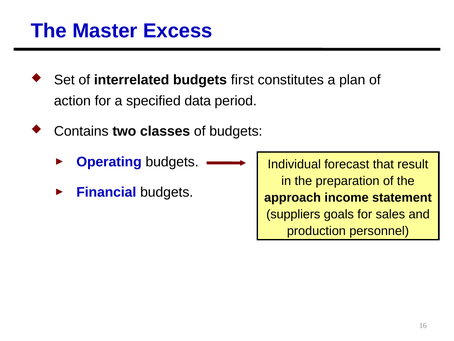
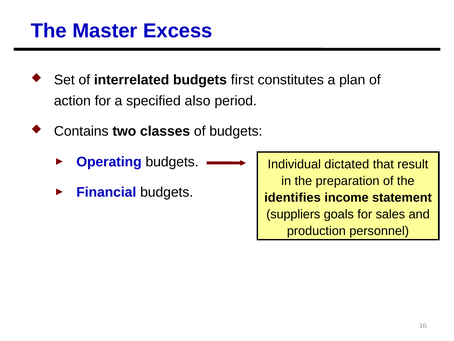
data: data -> also (198, 101)
forecast: forecast -> dictated (347, 164)
approach: approach -> identifies (292, 197)
